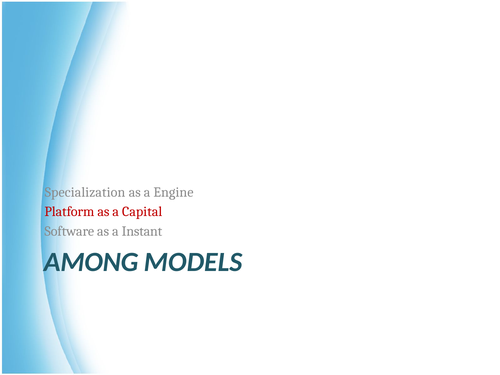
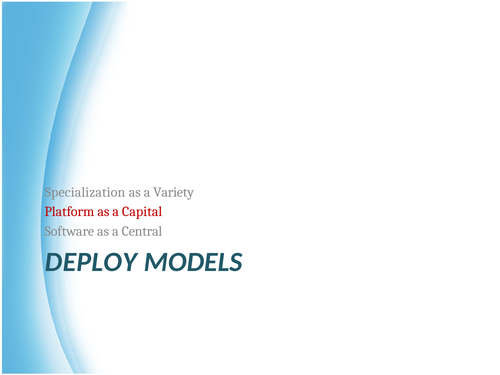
Engine: Engine -> Variety (174, 192)
Instant: Instant -> Central (142, 231)
AMONG: AMONG -> DEPLOY (91, 262)
